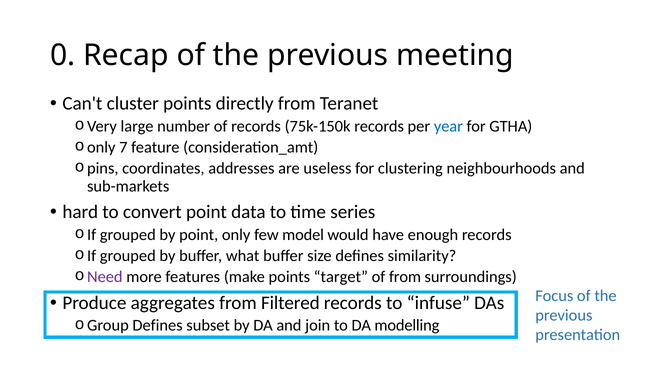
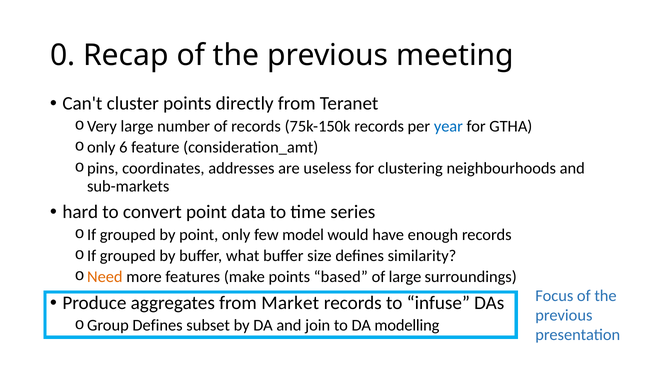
7: 7 -> 6 (123, 148)
Need colour: purple -> orange (105, 277)
target: target -> based (341, 277)
of from: from -> large (405, 277)
Filtered: Filtered -> Market (290, 303)
